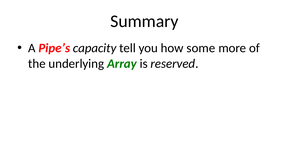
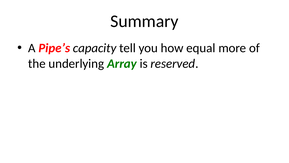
some: some -> equal (201, 48)
